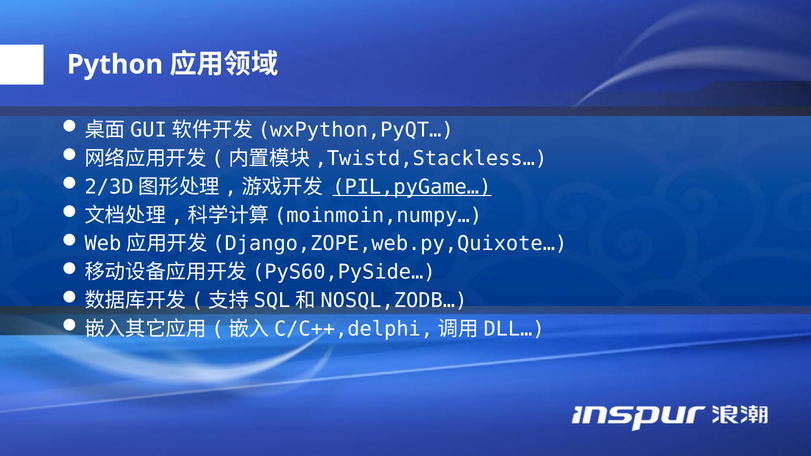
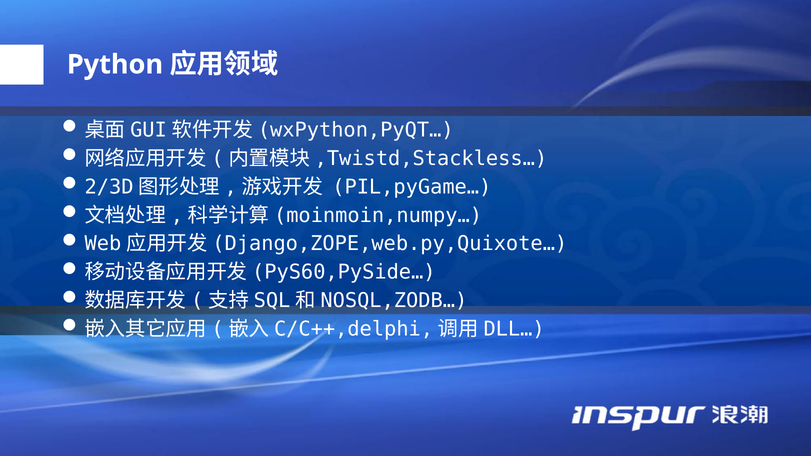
PIL,pyGame… underline: present -> none (412, 187)
